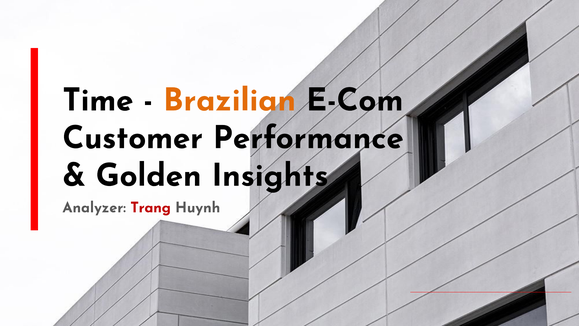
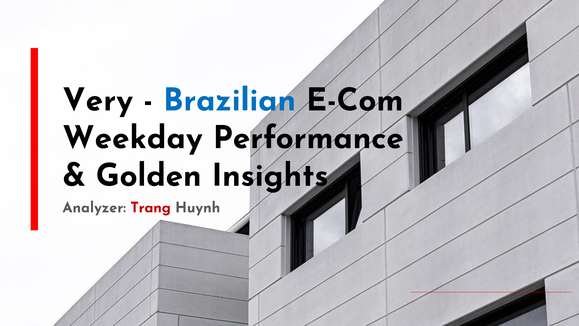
Time: Time -> Very (98, 100)
Brazilian colour: orange -> blue (230, 100)
Customer: Customer -> Weekday (133, 138)
